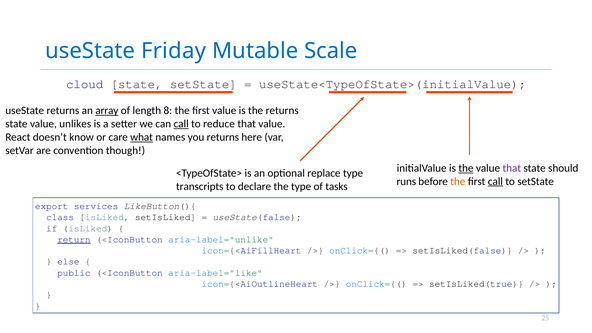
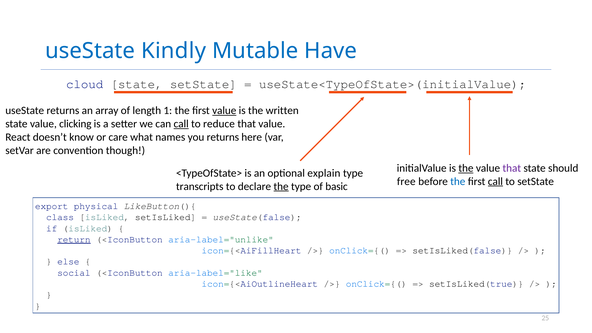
Friday: Friday -> Kindly (174, 51)
Scale: Scale -> Have (331, 51)
array underline: present -> none (107, 111)
8: 8 -> 1 (168, 111)
value underline: none -> present (224, 111)
the returns: returns -> written (282, 111)
unlikes: unlikes -> clicking (75, 124)
what underline: present -> none (142, 137)
replace: replace -> explain (324, 173)
runs: runs -> free (406, 181)
the colour: orange -> blue (458, 181)
the underline: none -> present (281, 186)
tasks: tasks -> basic (337, 186)
services: services -> physical (96, 206)
public: public -> social (74, 273)
